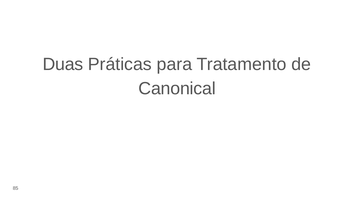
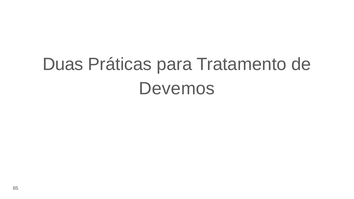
Canonical: Canonical -> Devemos (177, 89)
